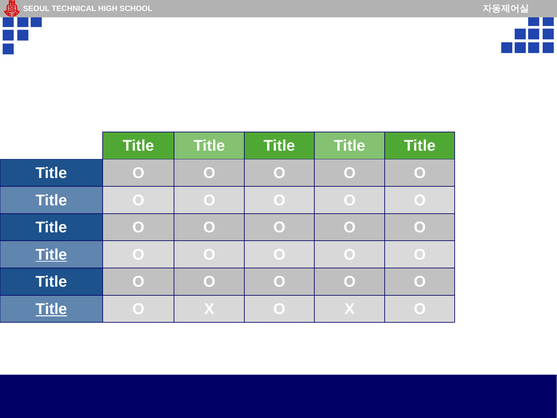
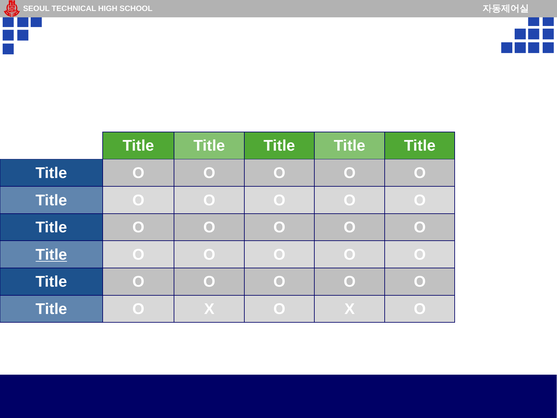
Title underline: present -> none (51, 309)
